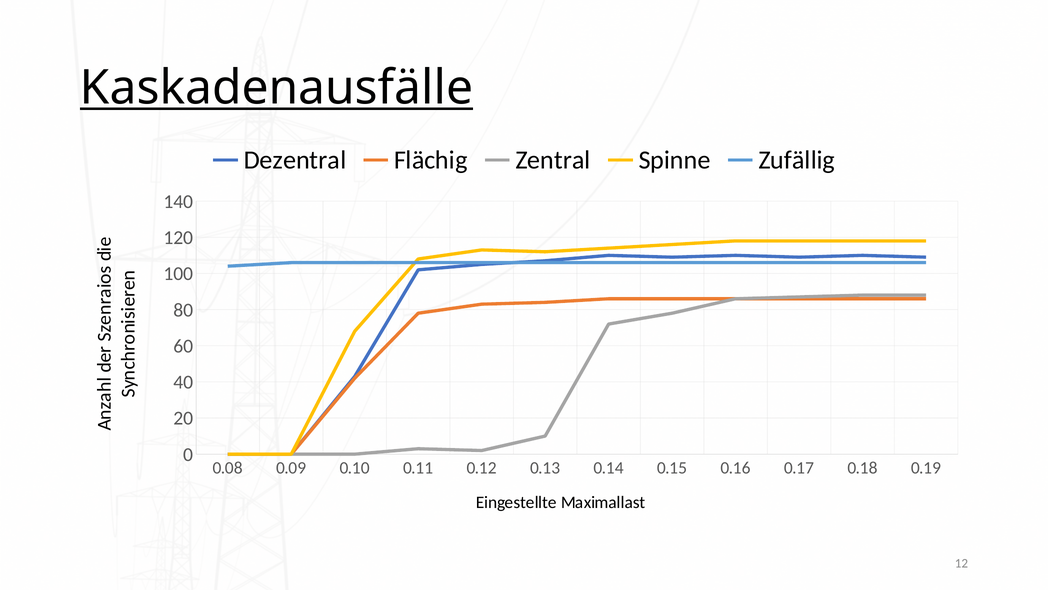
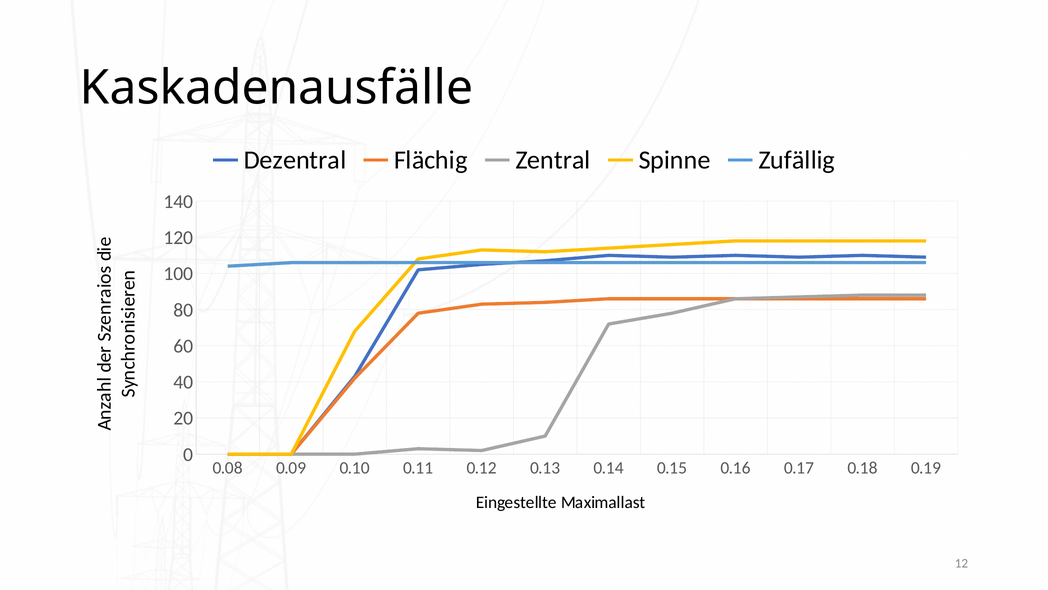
Kaskadenausfälle underline: present -> none (277, 88)
